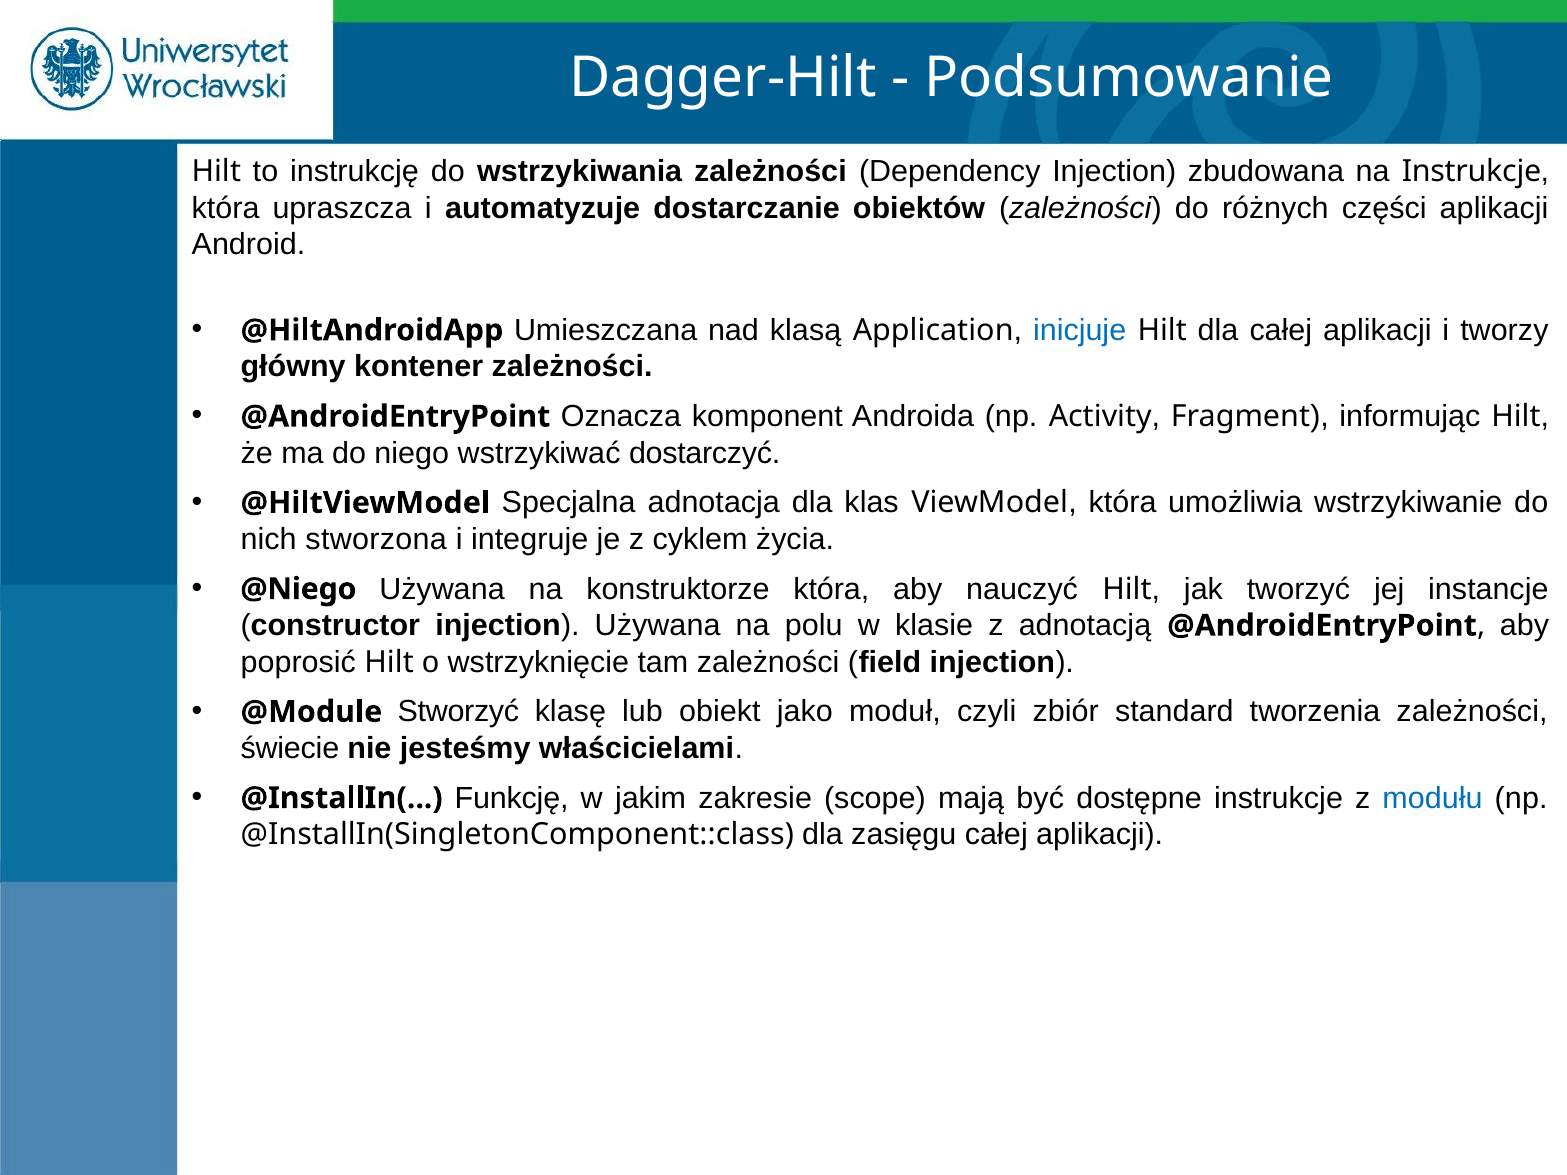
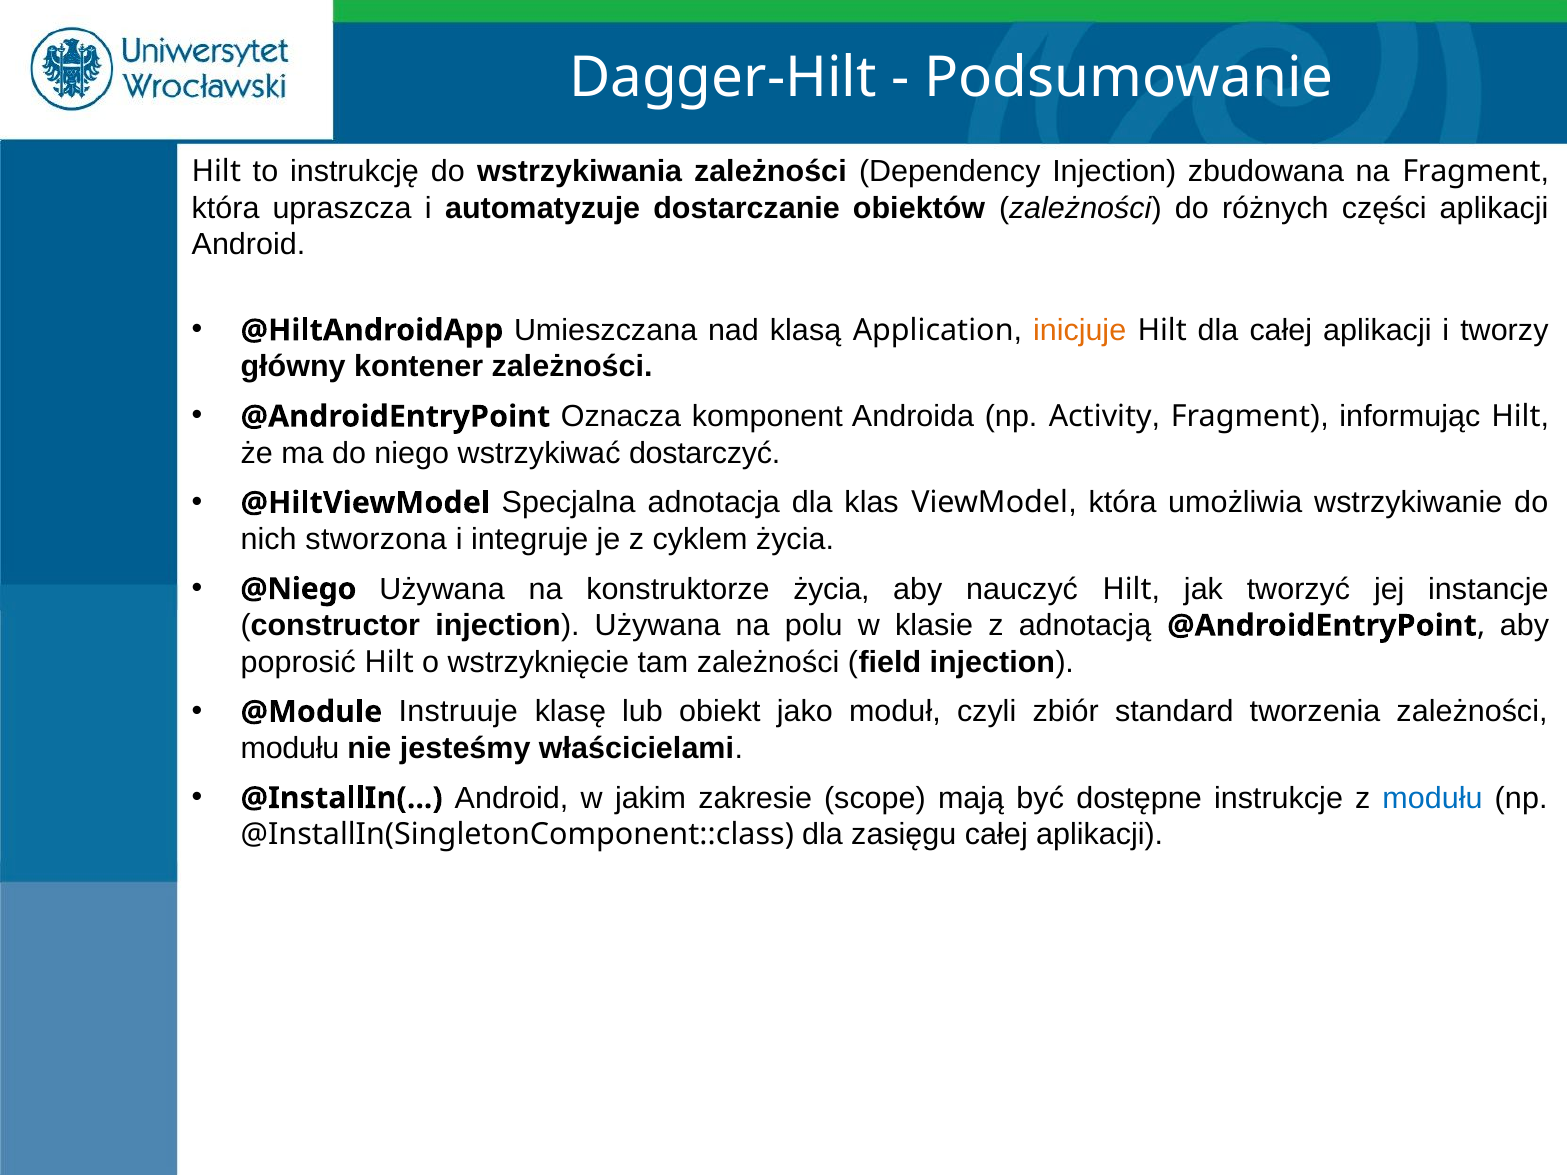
na Instrukcje: Instrukcje -> Fragment (1471, 172)
inicjuje colour: blue -> orange (1080, 330)
konstruktorze która: która -> życia (831, 589)
Stworzyć: Stworzyć -> Instruuje (458, 712)
świecie: świecie -> modułu (290, 749)
@InstallIn( Funkcję: Funkcję -> Android (512, 798)
